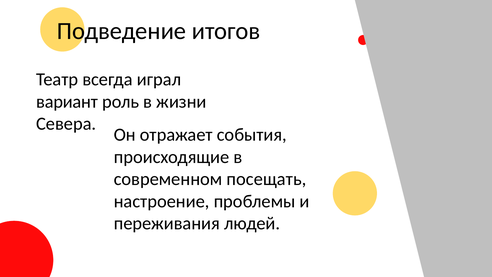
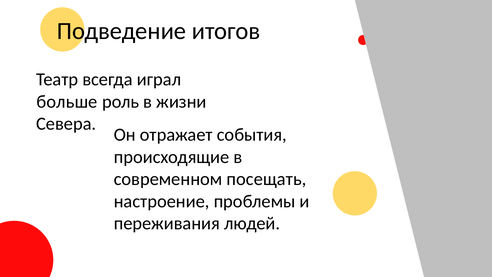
вариант: вариант -> больше (67, 102)
